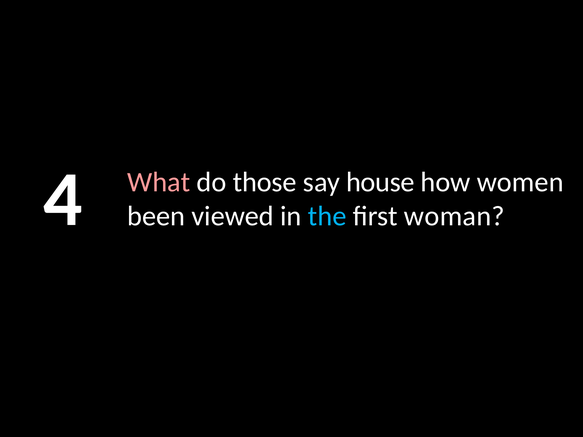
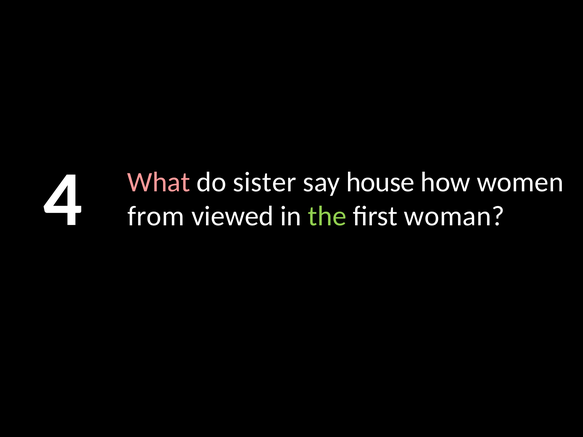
those: those -> sister (265, 182)
been: been -> from (156, 216)
the colour: light blue -> light green (327, 216)
